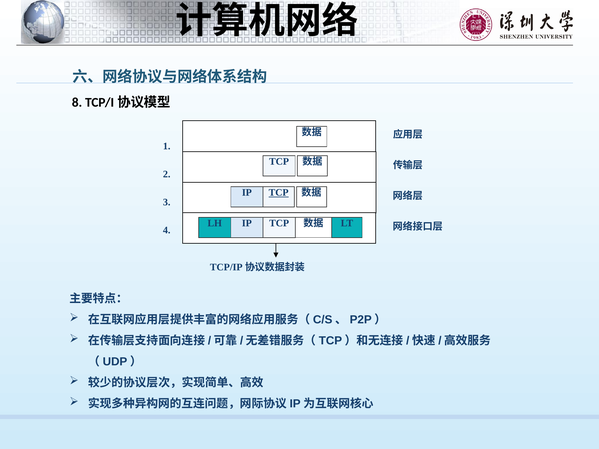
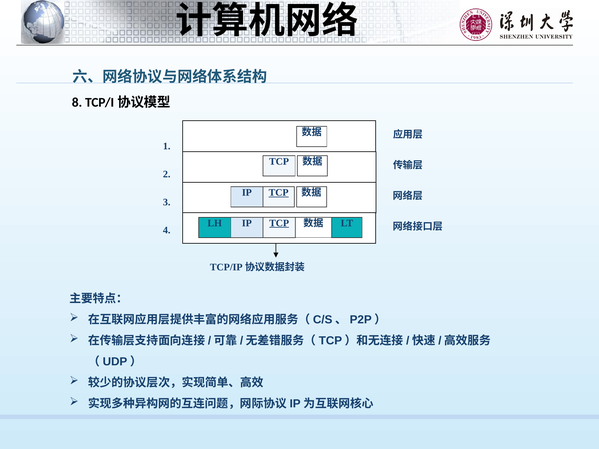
TCP underline: none -> present (279, 223)
